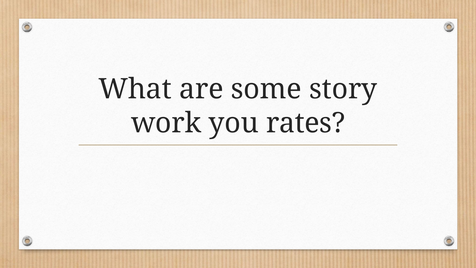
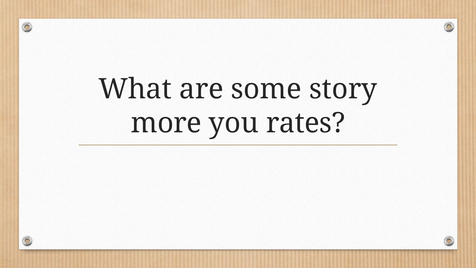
work: work -> more (166, 123)
